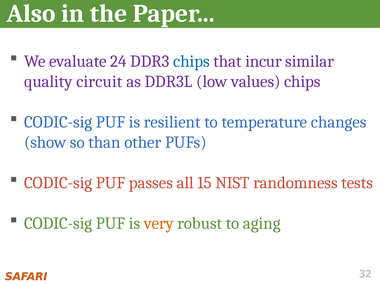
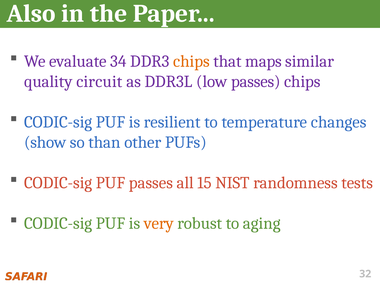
24: 24 -> 34 (118, 61)
chips colour: blue -> orange (191, 61)
incur: incur -> maps (264, 61)
low values: values -> passes (256, 81)
